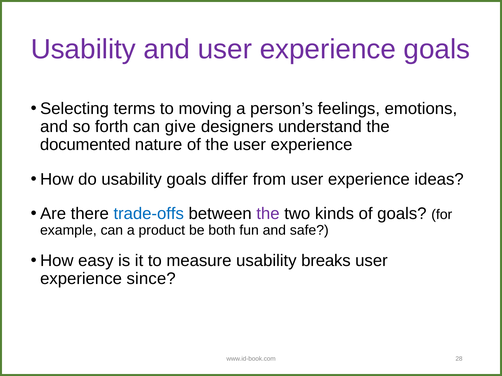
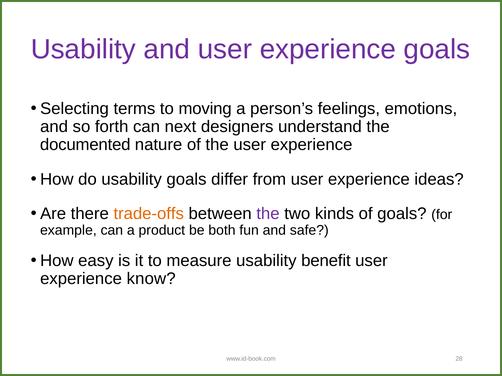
give: give -> next (180, 127)
trade-offs colour: blue -> orange (149, 214)
breaks: breaks -> benefit (326, 261)
since: since -> know (151, 279)
